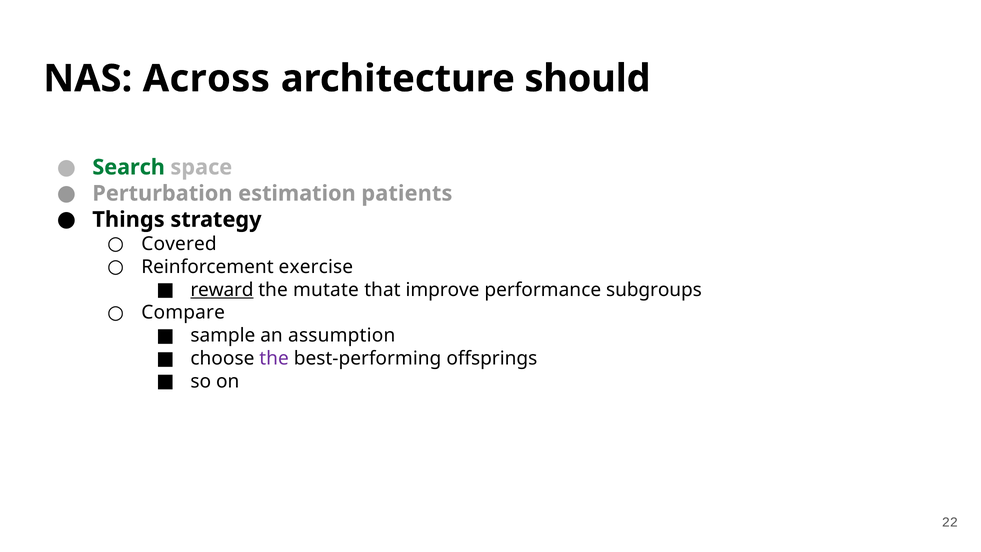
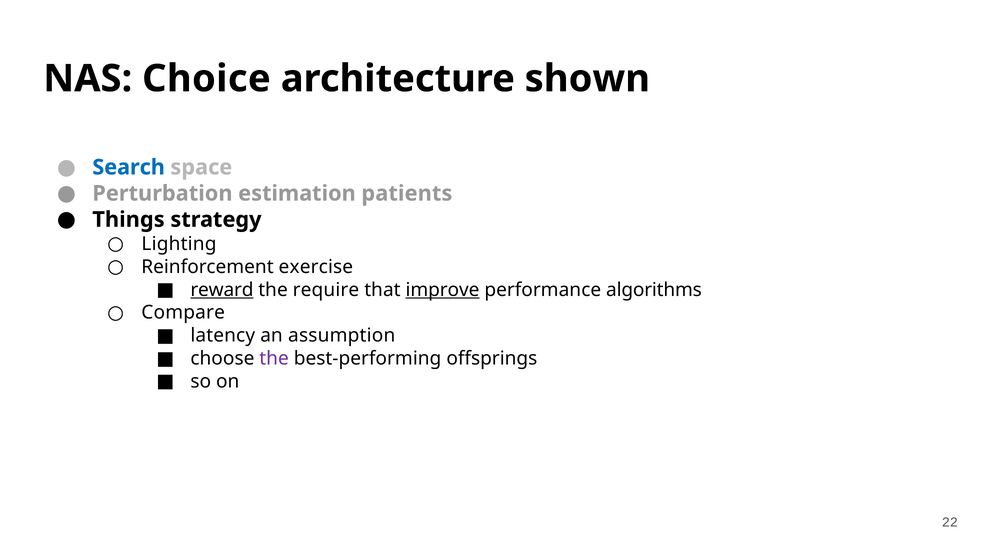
Across: Across -> Choice (206, 79)
should: should -> shown (587, 79)
Search colour: green -> blue (129, 167)
Covered: Covered -> Lighting (179, 244)
mutate: mutate -> require (326, 290)
improve underline: none -> present (442, 290)
subgroups: subgroups -> algorithms (654, 290)
sample: sample -> latency (223, 335)
